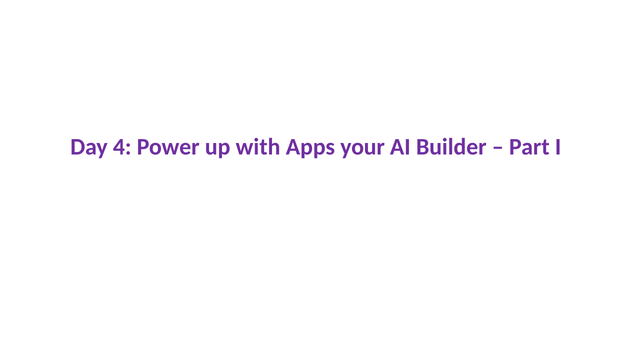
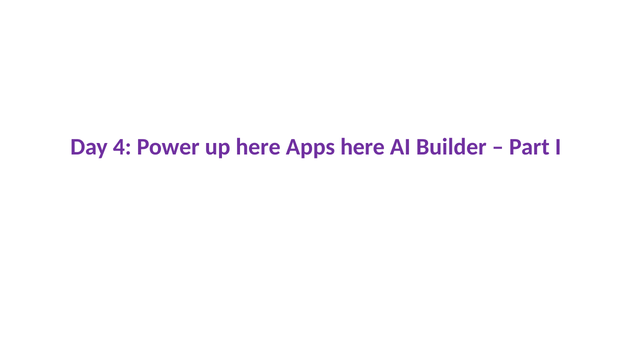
up with: with -> here (258, 146)
Apps your: your -> here (363, 146)
